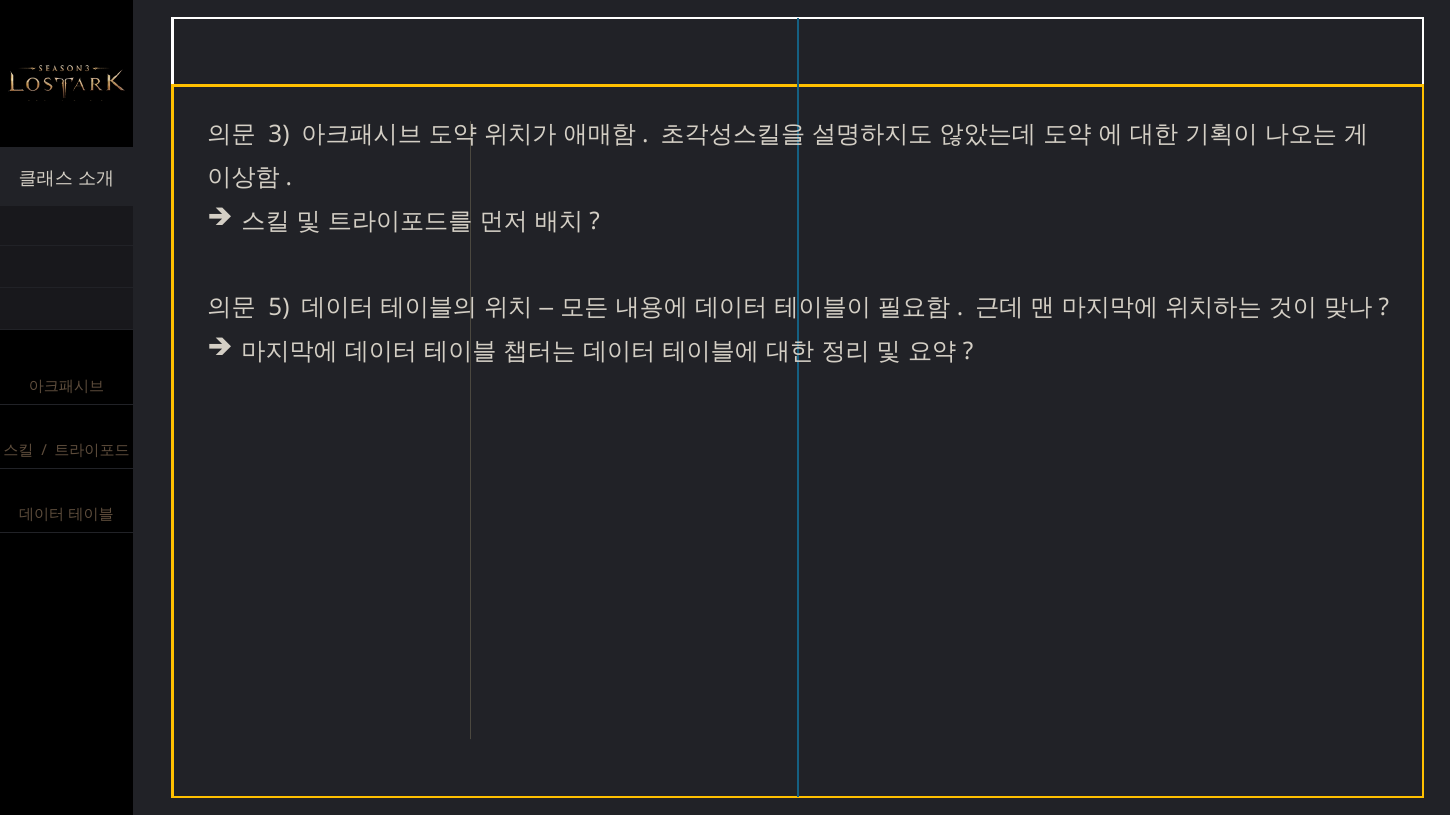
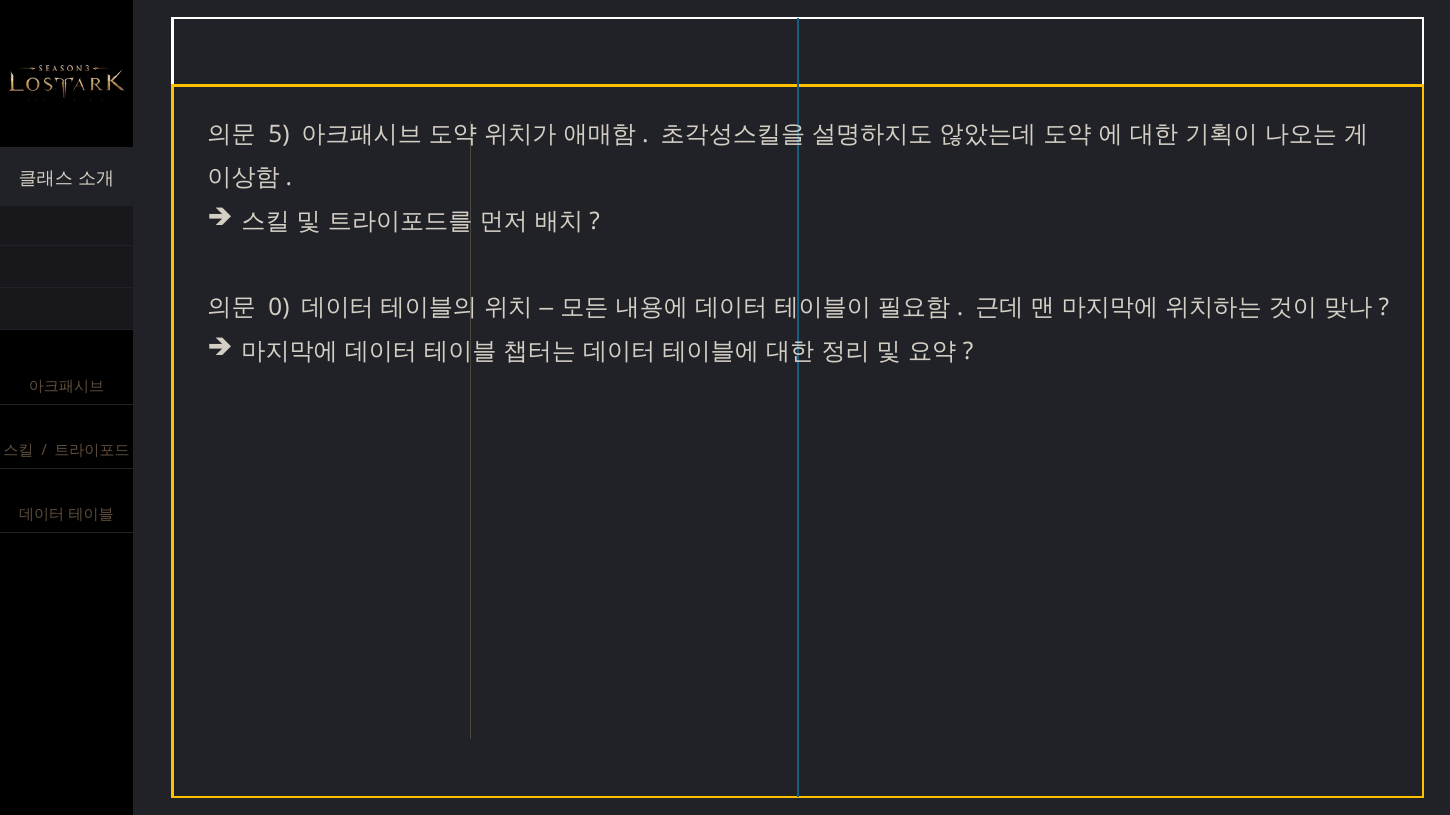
3: 3 -> 5 (279, 134)
5: 5 -> 0 (279, 308)
